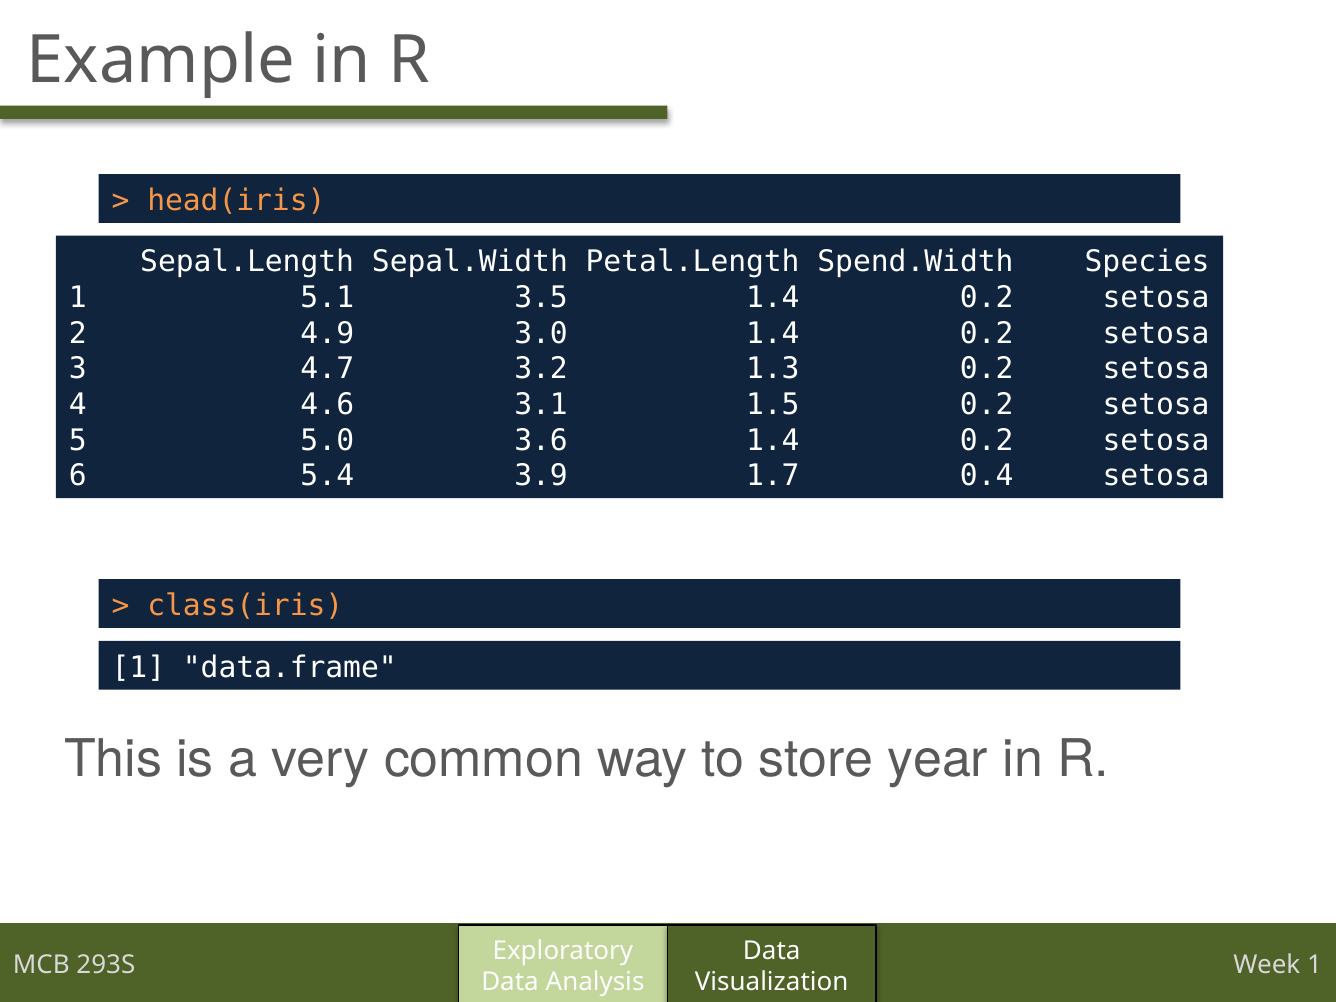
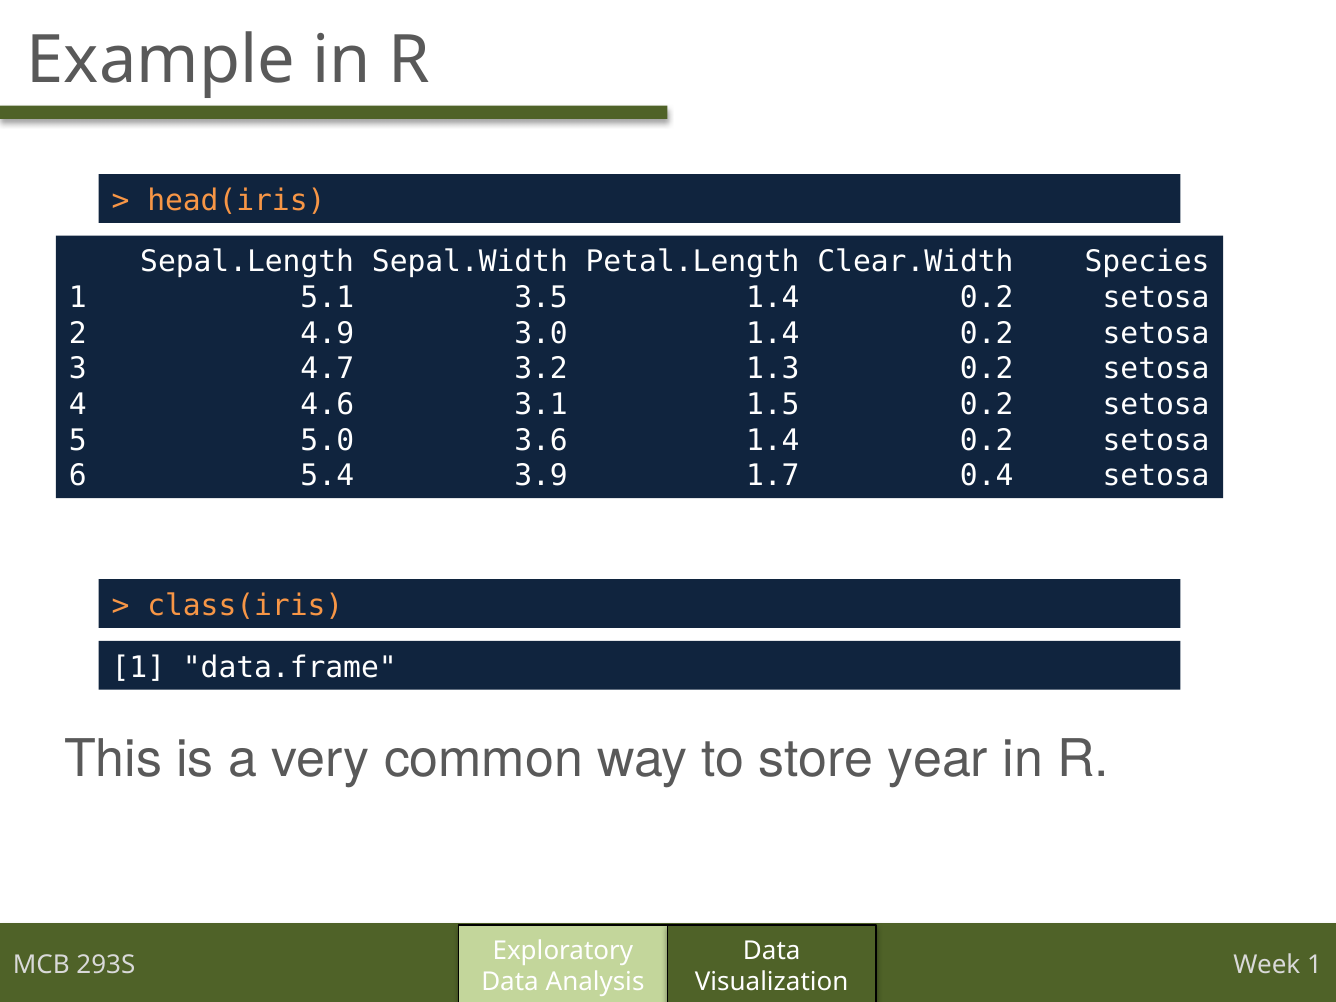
Spend.Width: Spend.Width -> Clear.Width (915, 262)
